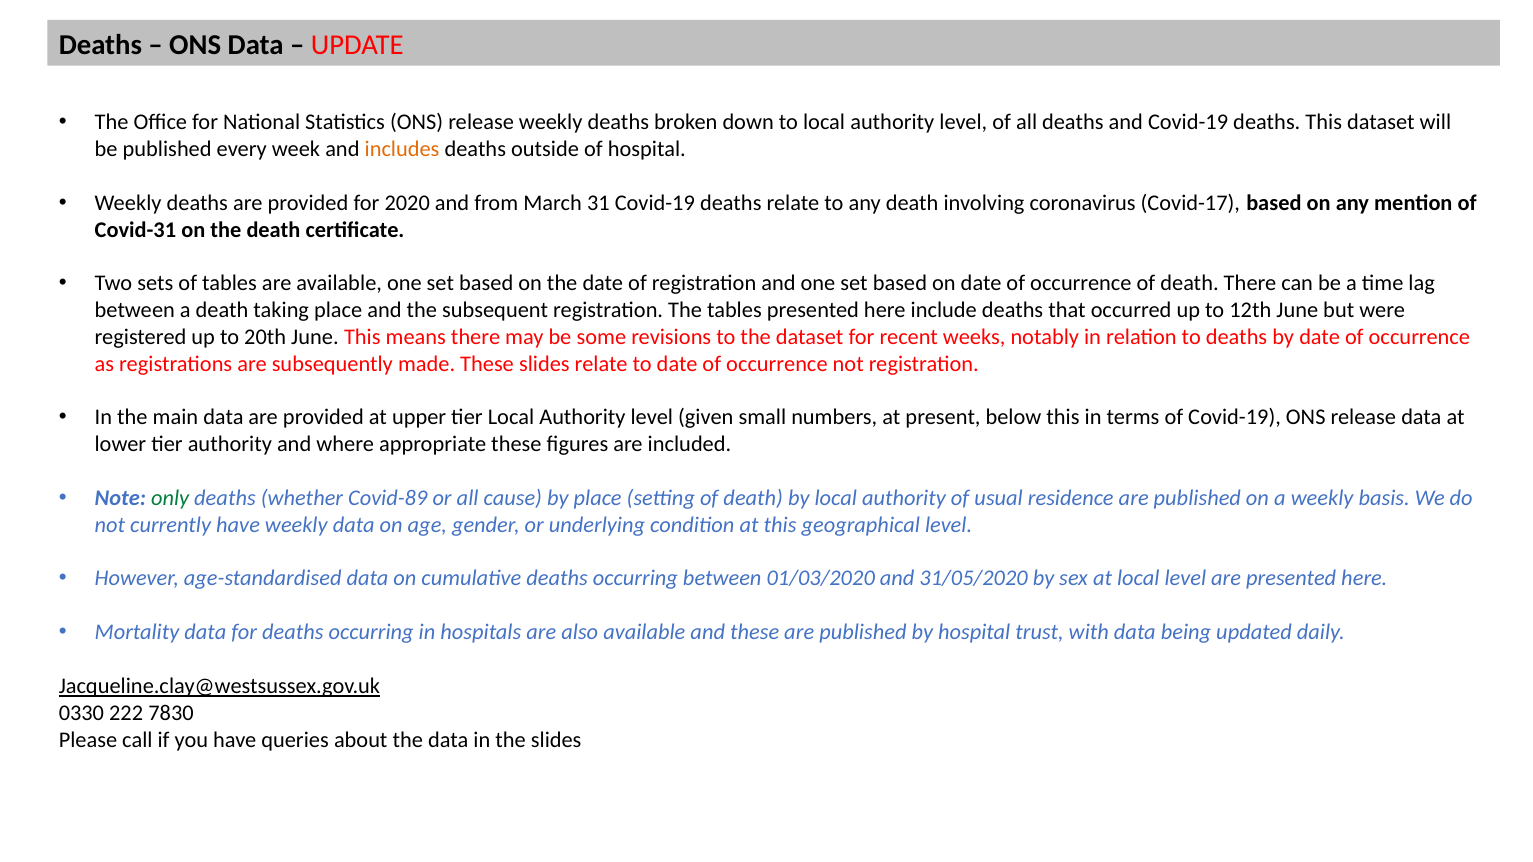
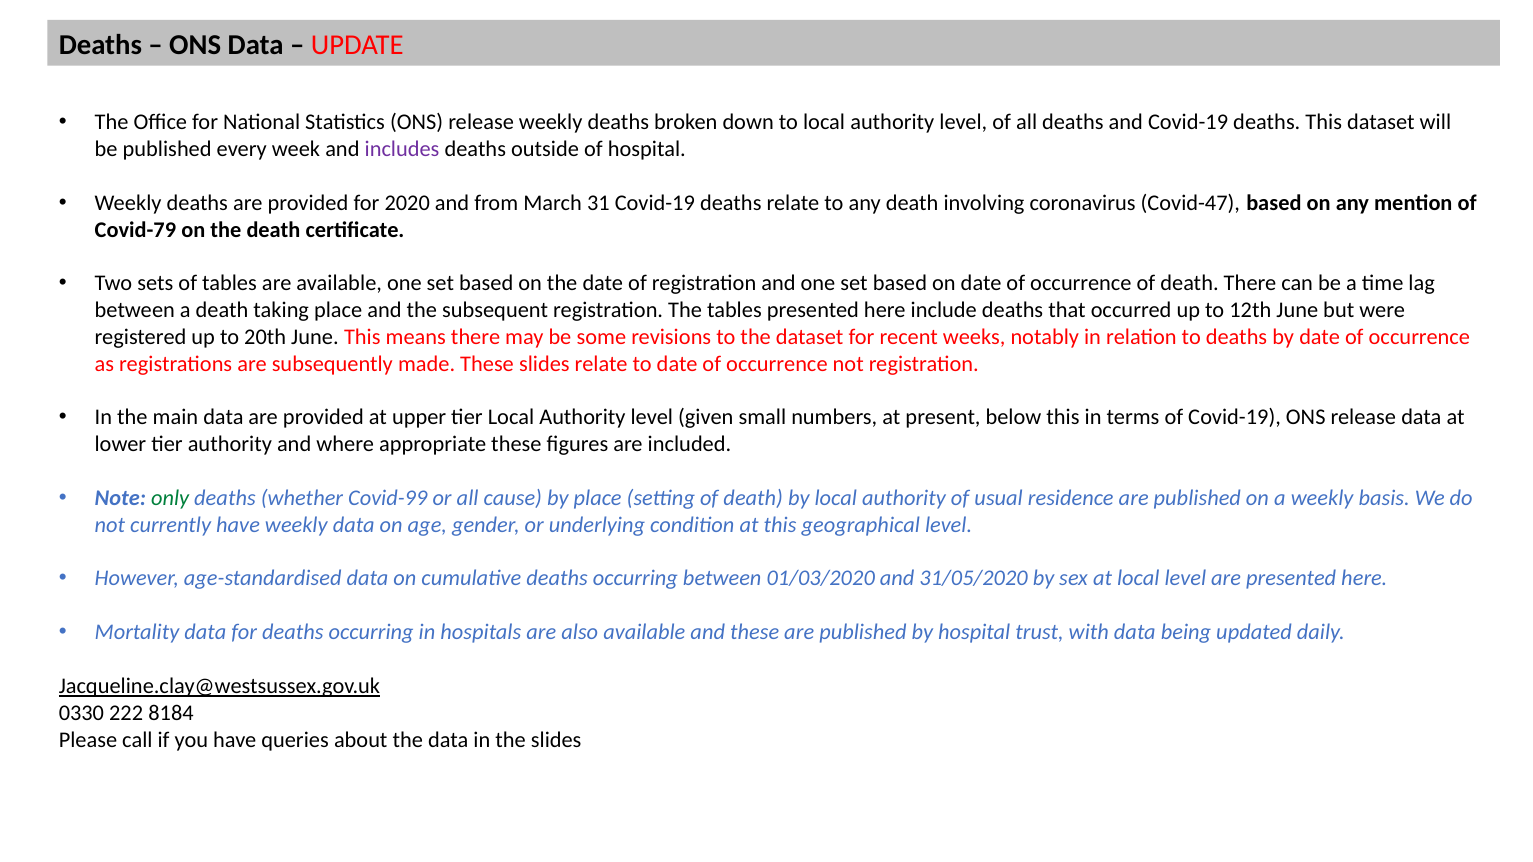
includes colour: orange -> purple (402, 149)
Covid-17: Covid-17 -> Covid-47 (1190, 203)
Covid-31: Covid-31 -> Covid-79 (135, 230)
Covid-89: Covid-89 -> Covid-99 (388, 498)
7830: 7830 -> 8184 (171, 713)
